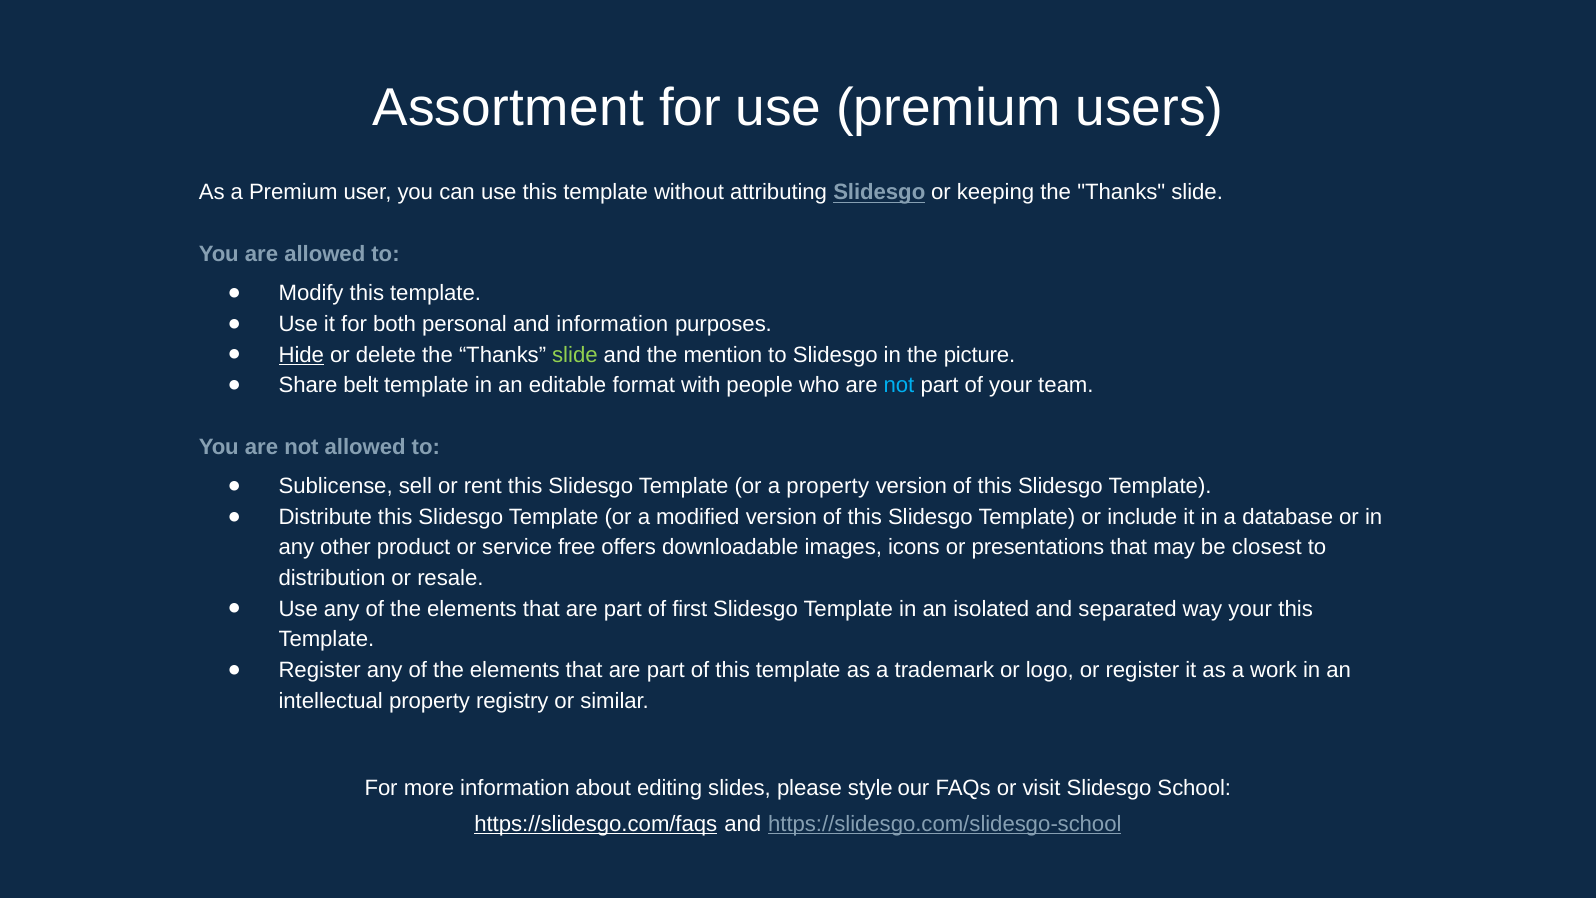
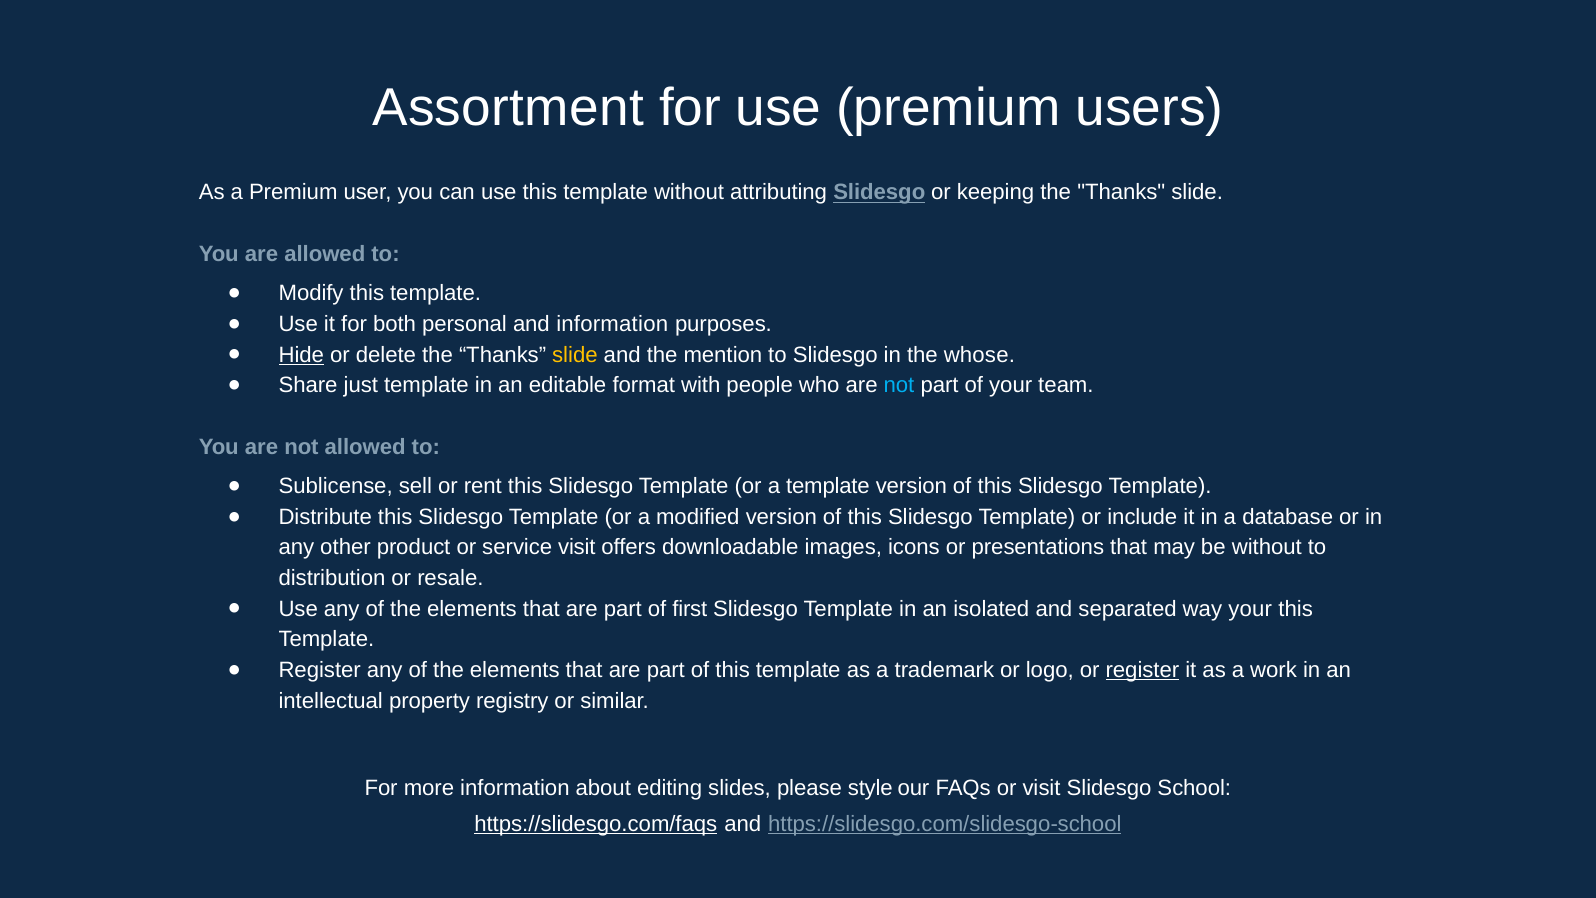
slide colour: light green -> yellow (575, 355)
picture: picture -> whose (979, 355)
belt: belt -> just (361, 385)
a property: property -> template (828, 486)
service free: free -> visit (577, 548)
be closest: closest -> without (1267, 548)
register underline: none -> present (1142, 670)
